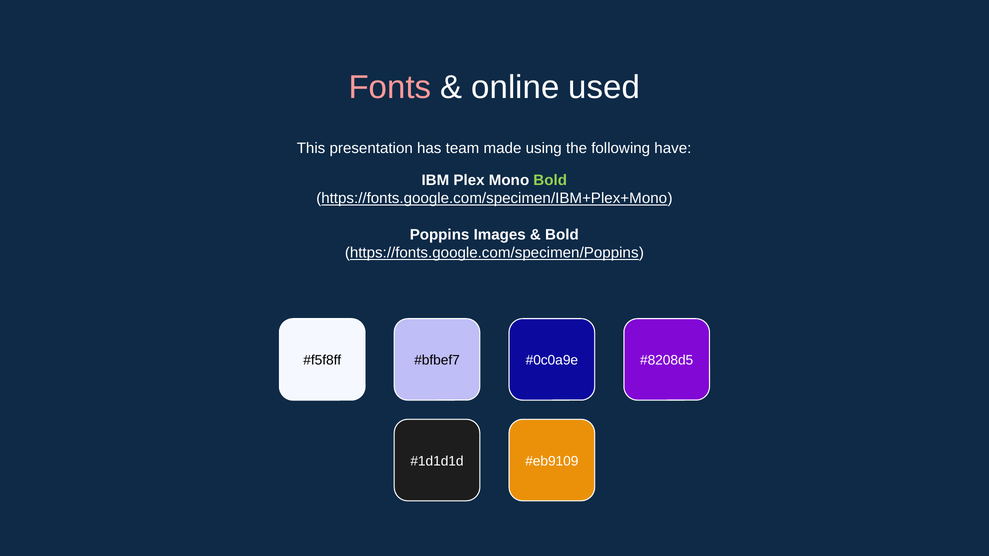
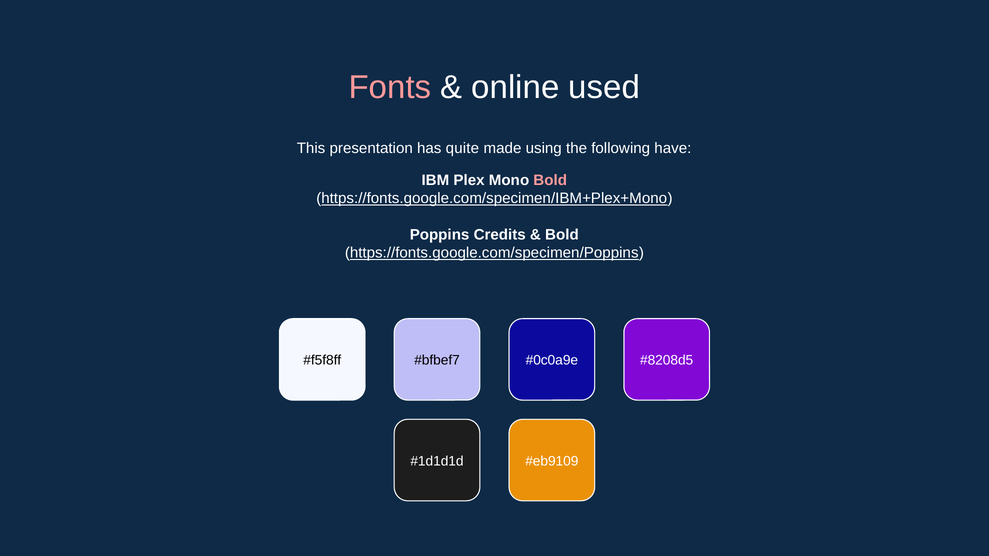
team: team -> quite (462, 149)
Bold colour: light green -> pink (550, 180)
Images: Images -> Credits (500, 235)
